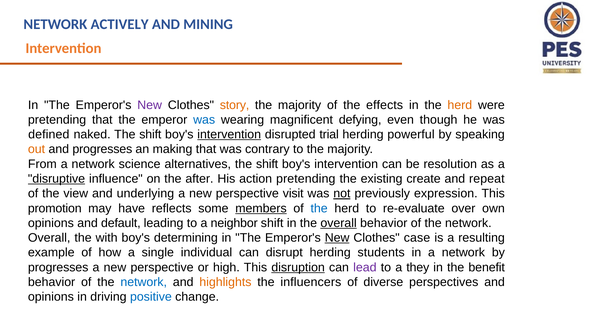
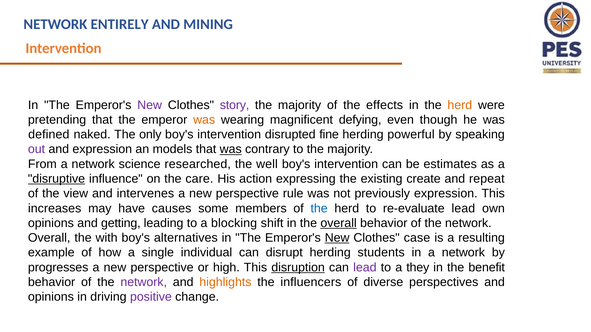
ACTIVELY: ACTIVELY -> ENTIRELY (120, 24)
story colour: orange -> purple (235, 105)
was colour: blue -> orange (204, 120)
naked The shift: shift -> only (150, 135)
intervention underline: present -> none (229, 135)
trial: trial -> fine (329, 135)
out colour: orange -> purple (37, 149)
and progresses: progresses -> expression (102, 149)
making: making -> models (172, 149)
was underline: none -> present (231, 149)
alternatives: alternatives -> researched (198, 164)
shift: shift -> well (267, 164)
resolution: resolution -> estimates (450, 164)
after: after -> care (199, 179)
action pretending: pretending -> expressing (306, 179)
underlying: underlying -> intervenes (145, 194)
visit: visit -> rule (293, 194)
not underline: present -> none (342, 194)
promotion: promotion -> increases (55, 209)
reflects: reflects -> causes (172, 209)
members underline: present -> none (261, 209)
re-evaluate over: over -> lead (463, 209)
default: default -> getting (121, 223)
neighbor: neighbor -> blocking (234, 223)
determining: determining -> alternatives (186, 238)
network colour: blue -> purple (144, 282)
positive colour: blue -> purple (151, 297)
